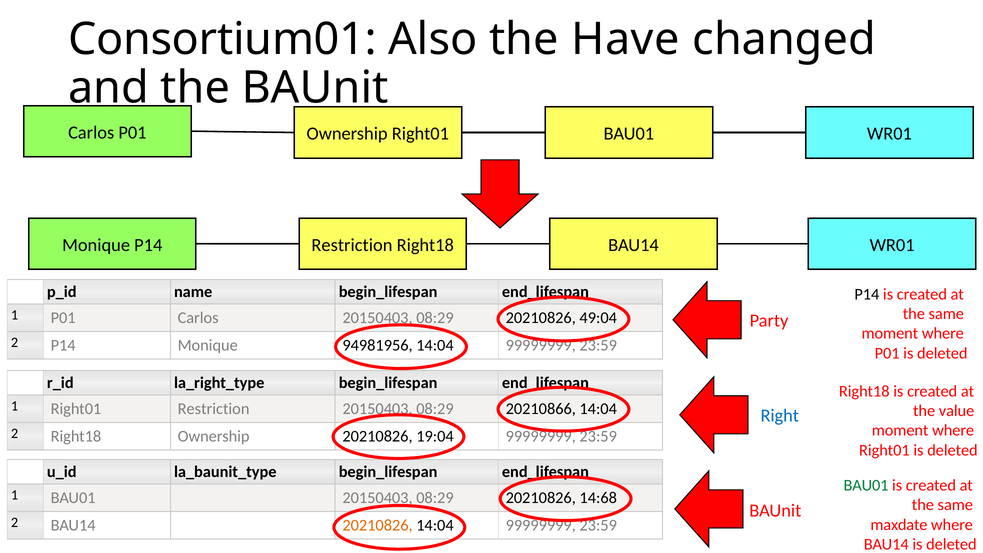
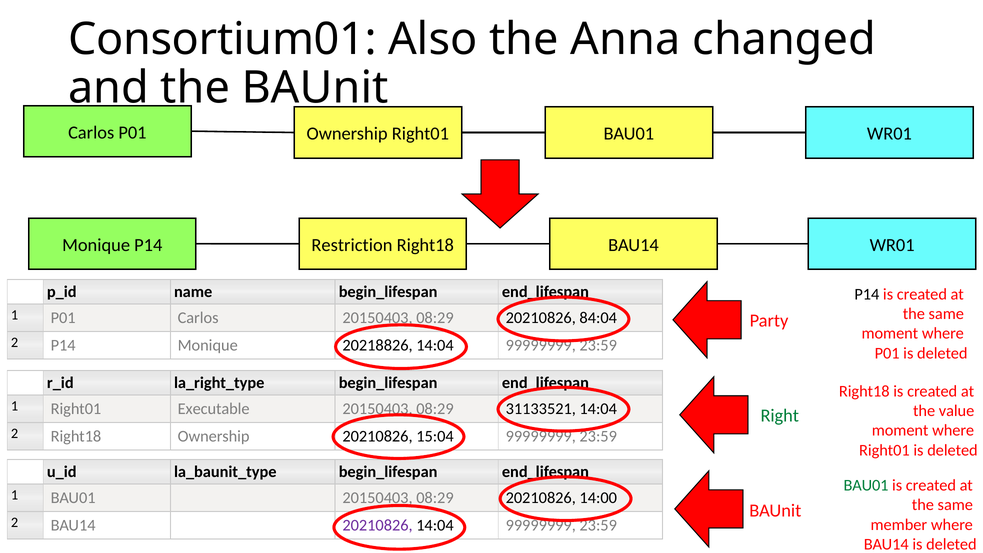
Have: Have -> Anna (625, 39)
49:04: 49:04 -> 84:04 (598, 318)
94981956: 94981956 -> 20218826 (378, 345)
Right01 Restriction: Restriction -> Executable (214, 409)
20210866: 20210866 -> 31133521 (541, 409)
Right colour: blue -> green (780, 416)
19:04: 19:04 -> 15:04 (435, 436)
14:68: 14:68 -> 14:00 (598, 498)
20210826 colour: orange -> purple (378, 525)
maxdate: maxdate -> member (899, 525)
